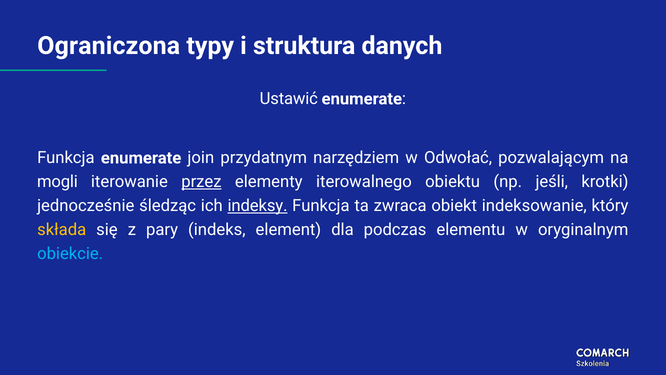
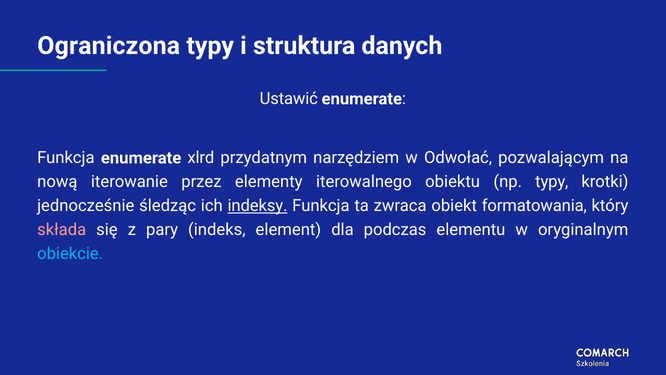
join: join -> xlrd (201, 158)
mogli: mogli -> nową (57, 182)
przez underline: present -> none (201, 182)
np jeśli: jeśli -> typy (552, 182)
indeksowanie: indeksowanie -> formatowania (534, 206)
składa colour: yellow -> pink (62, 230)
